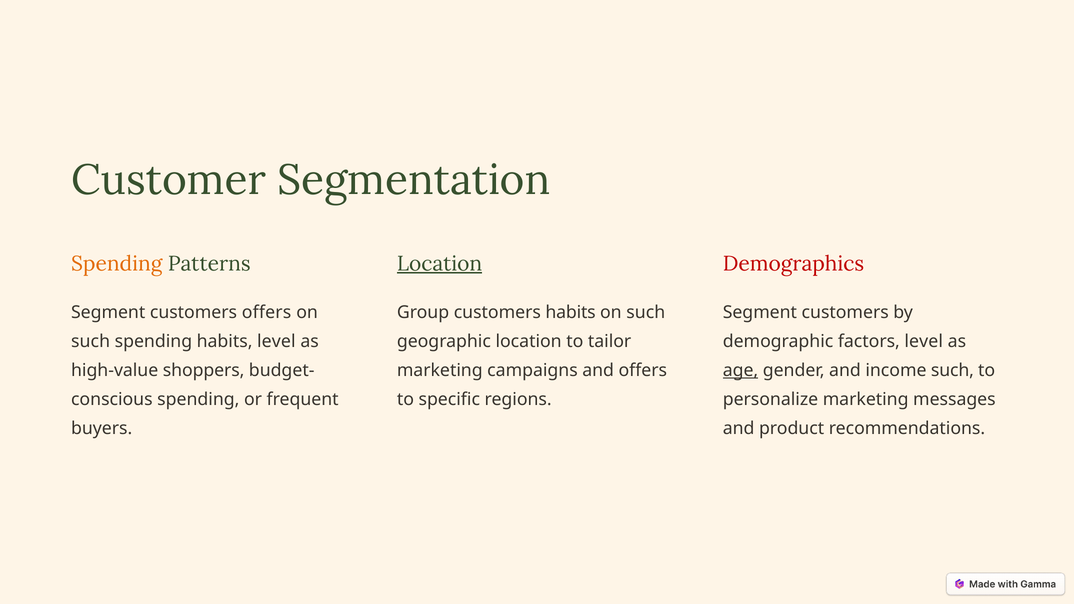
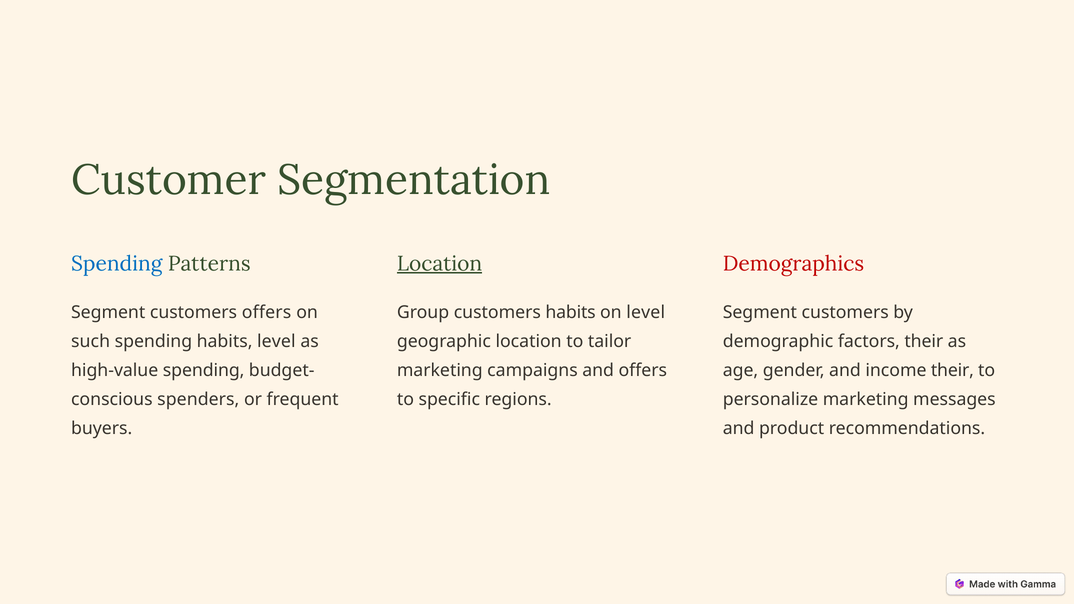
Spending colour: orange -> blue (117, 264)
such: such -> level (646, 313)
factors level: level -> their (924, 342)
high-value shoppers: shoppers -> spending (204, 370)
age underline: present -> none (740, 370)
income such: such -> their (952, 370)
spending: spending -> spenders (198, 399)
